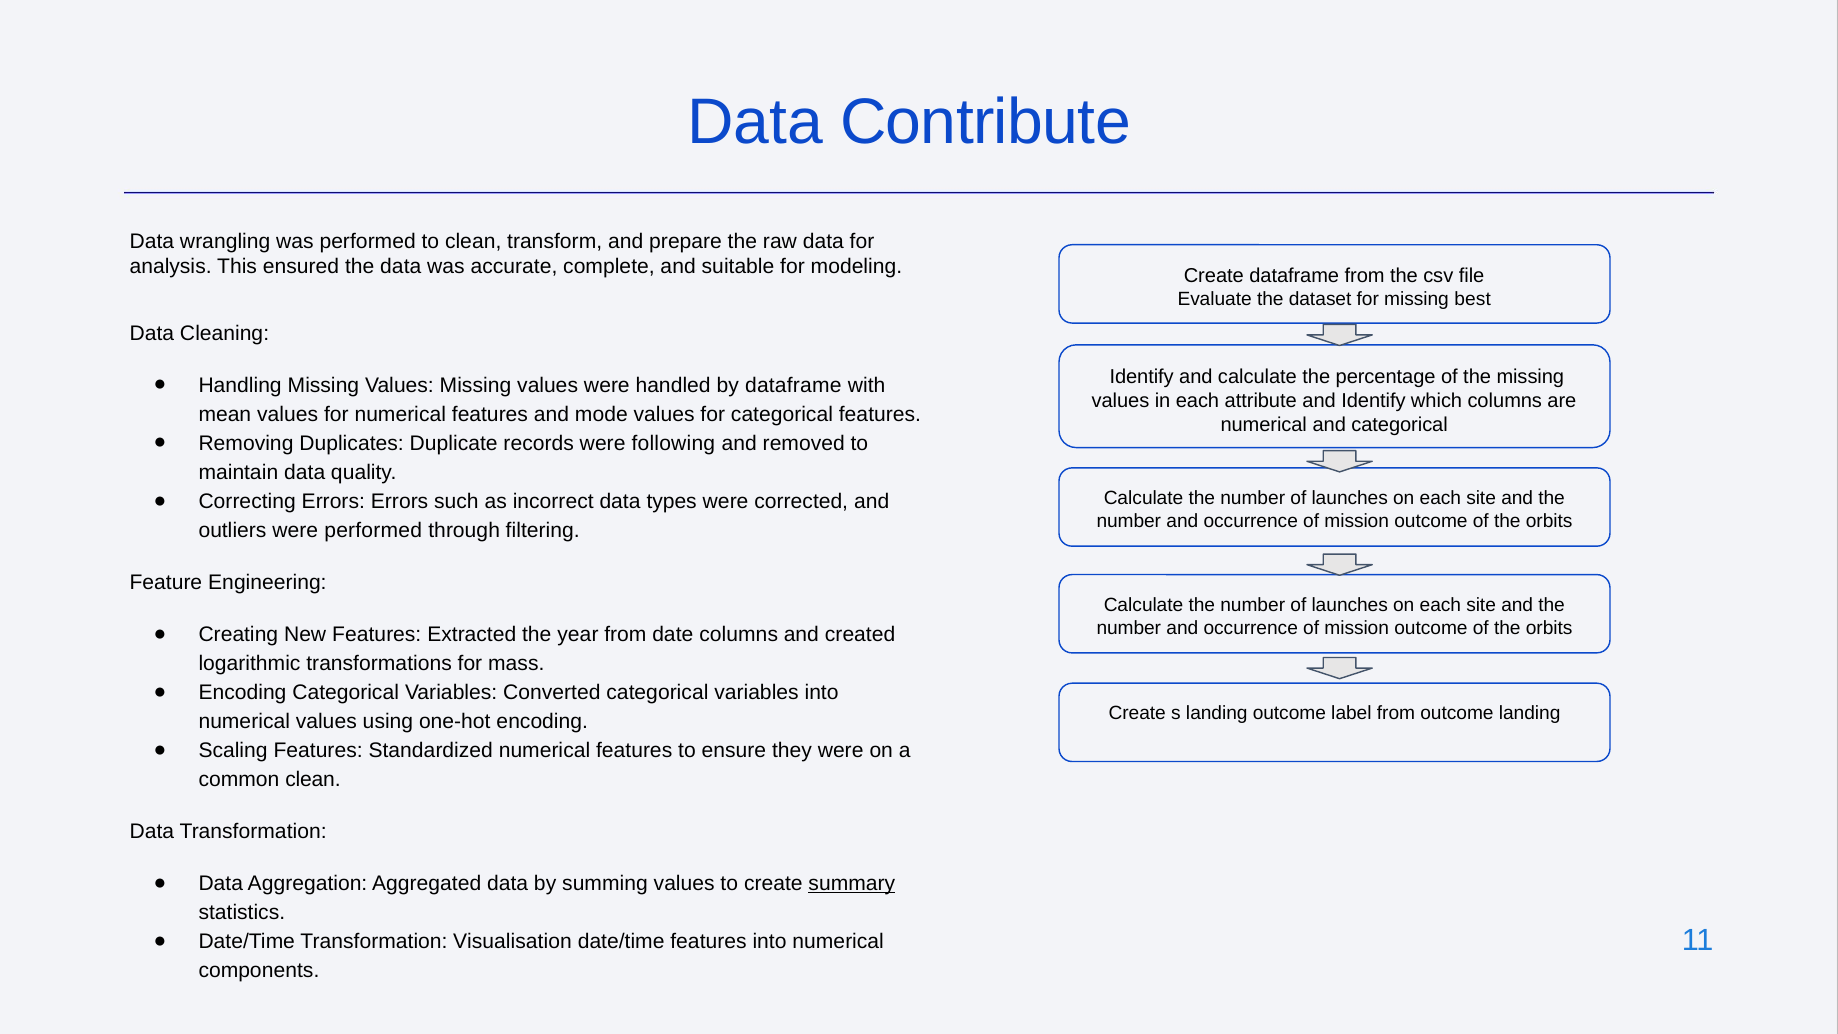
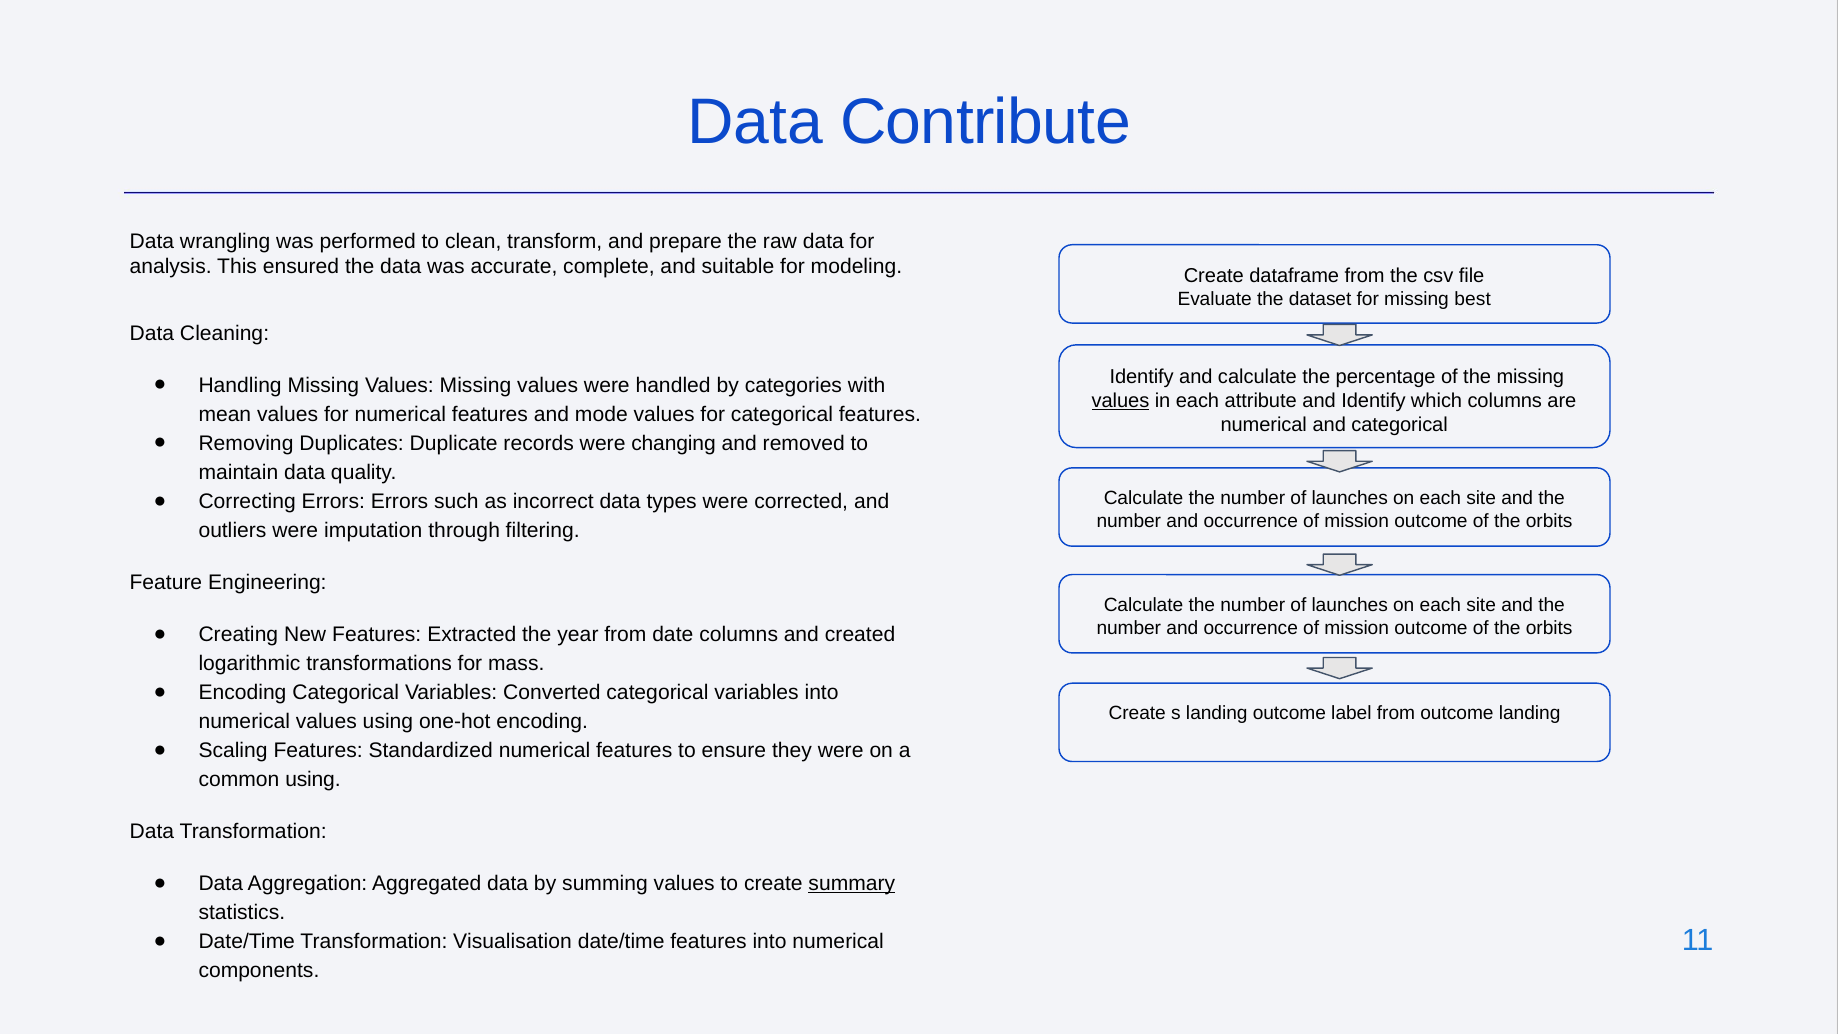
by dataframe: dataframe -> categories (793, 385)
values underline: none -> present (1121, 401)
following: following -> changing (674, 443)
were performed: performed -> imputation (373, 530)
common clean: clean -> using (313, 779)
